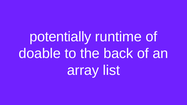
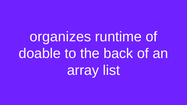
potentially: potentially -> organizes (60, 37)
